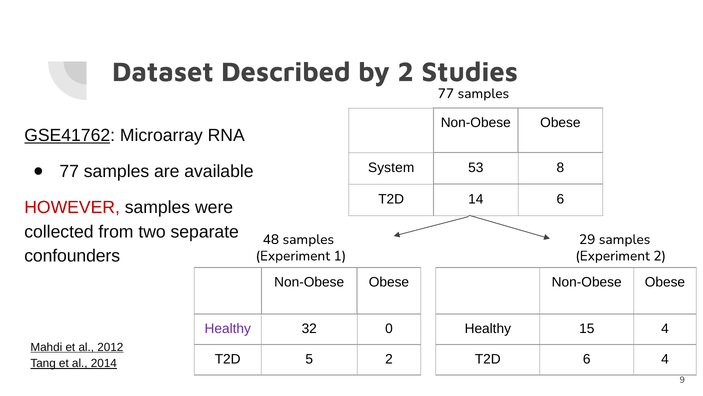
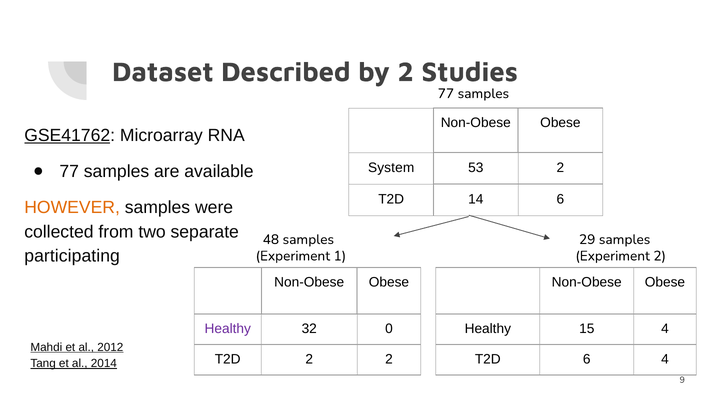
53 8: 8 -> 2 (560, 167)
HOWEVER colour: red -> orange (72, 207)
confounders: confounders -> participating (72, 256)
T2D 5: 5 -> 2 (309, 359)
